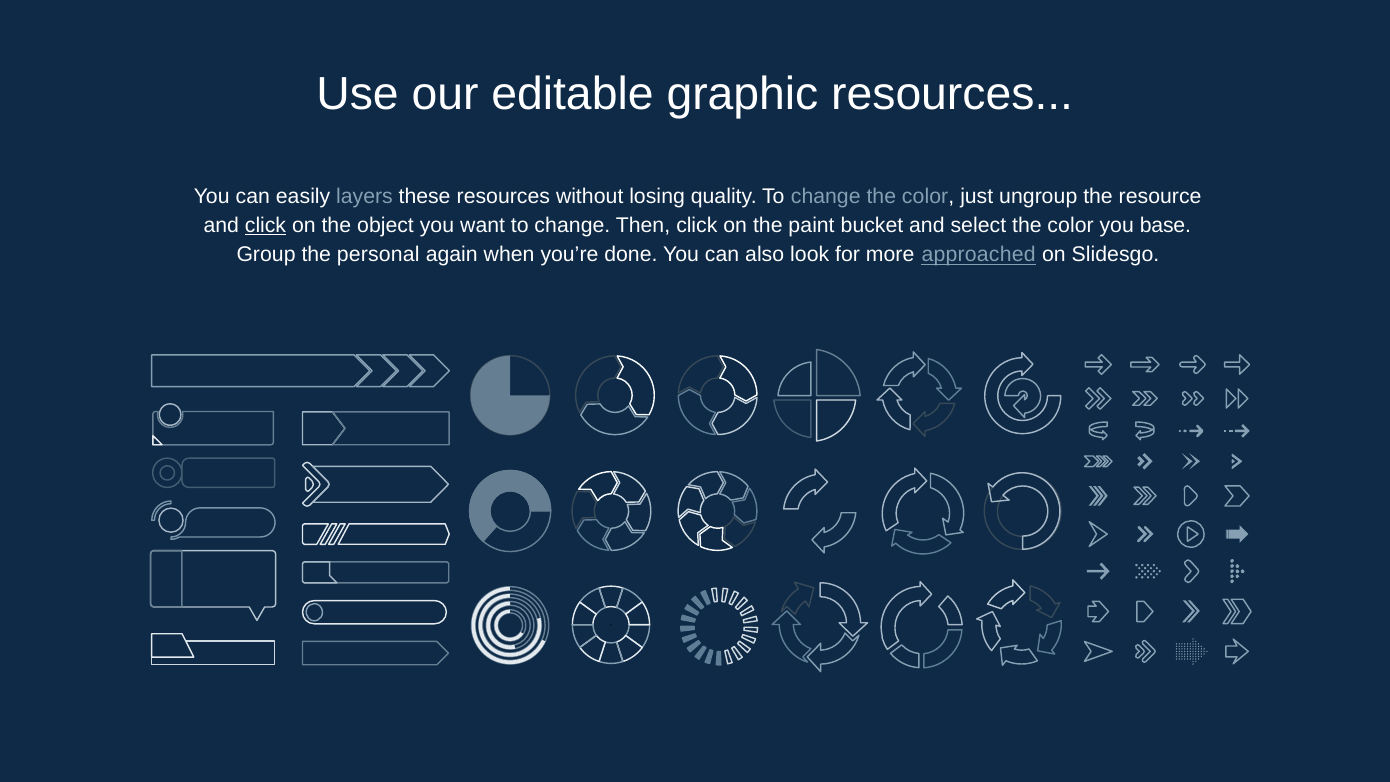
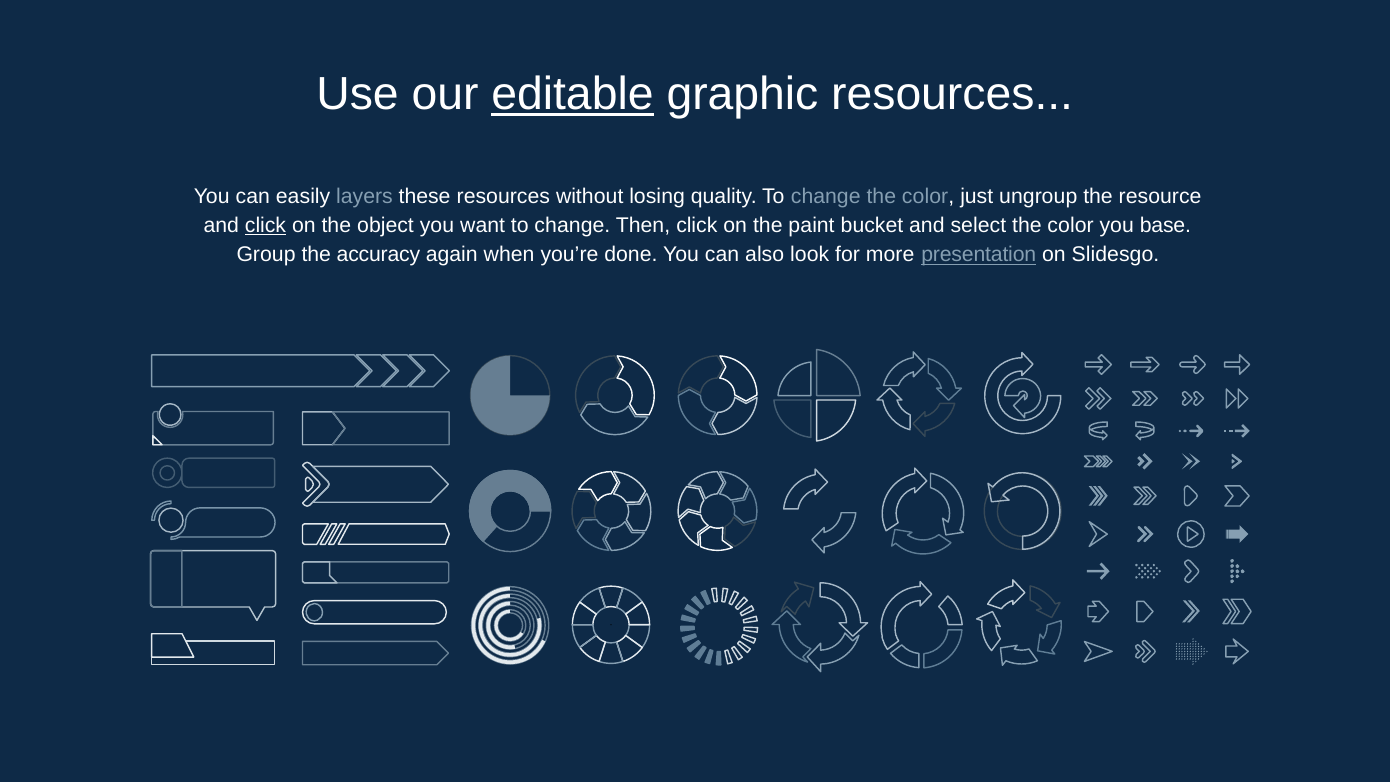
editable underline: none -> present (572, 94)
personal: personal -> accuracy (378, 255)
approached: approached -> presentation (979, 255)
